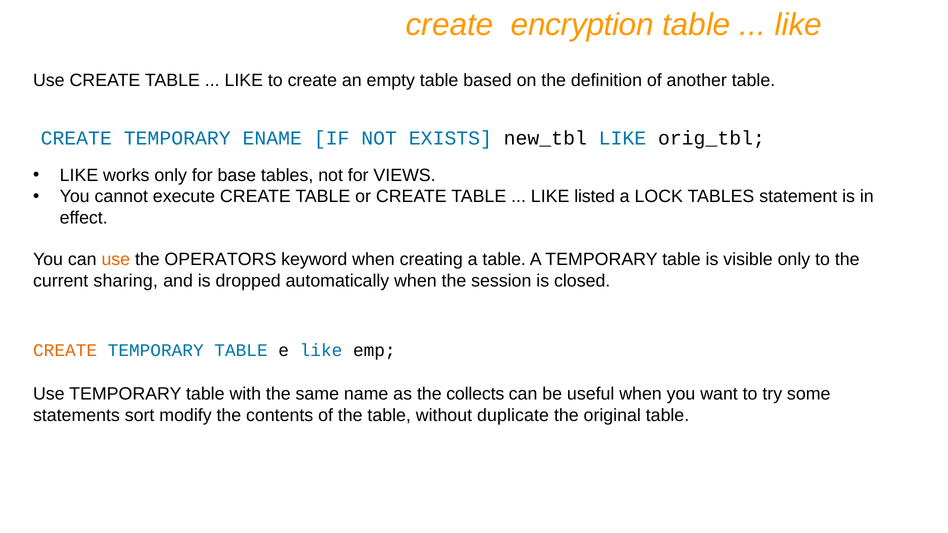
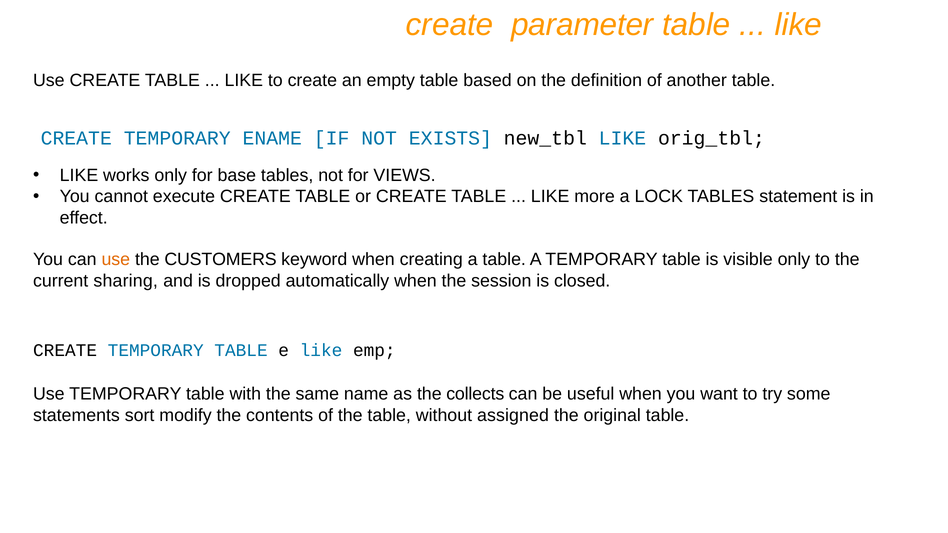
encryption: encryption -> parameter (582, 25)
listed: listed -> more (595, 197)
OPERATORS: OPERATORS -> CUSTOMERS (221, 260)
CREATE colour: orange -> black (65, 350)
duplicate: duplicate -> assigned (513, 415)
